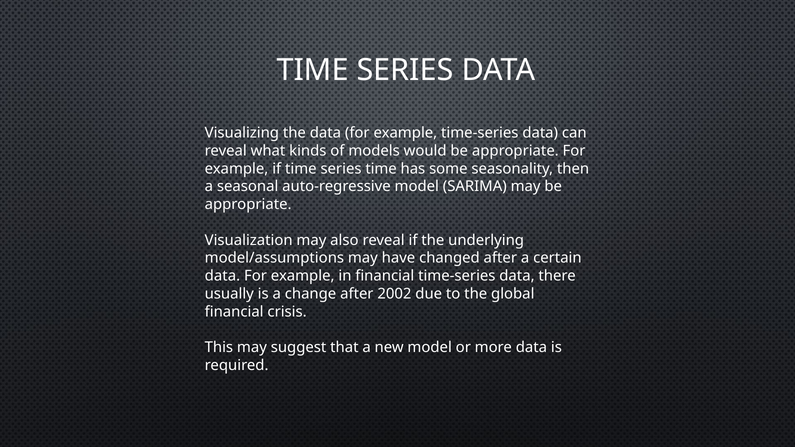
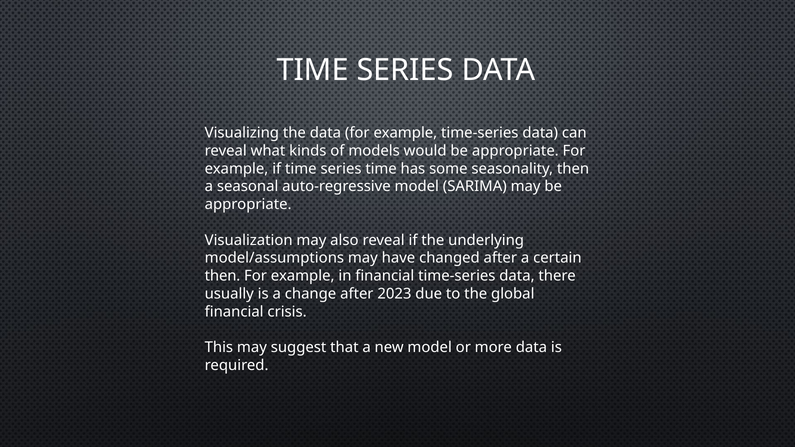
data: data -> then (223, 276)
2002: 2002 -> 2023 (394, 294)
